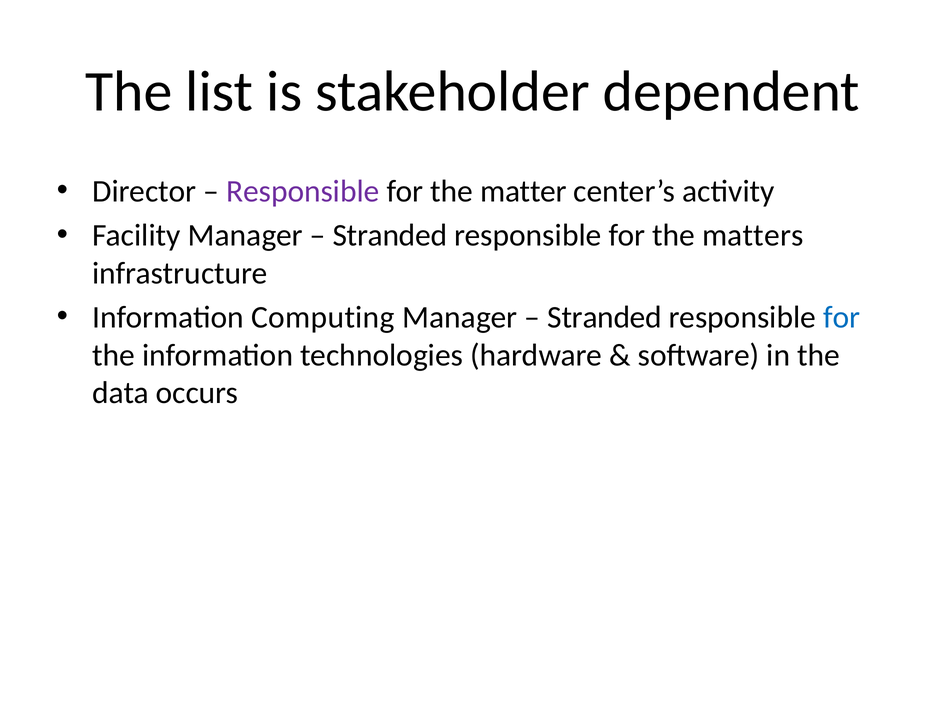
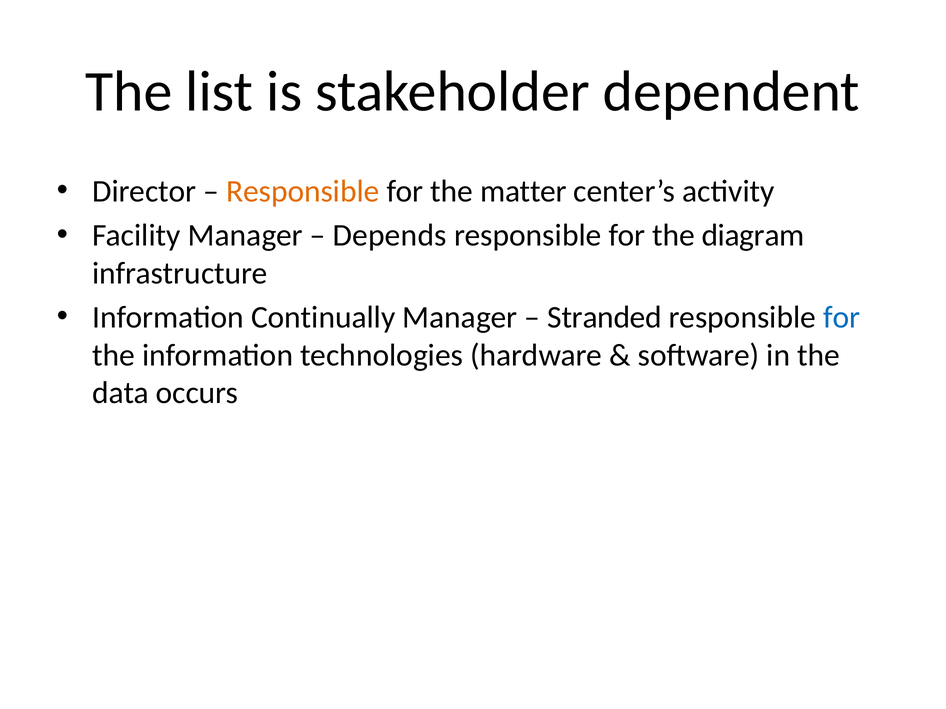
Responsible colour: purple -> orange (303, 191)
Stranded: Stranded -> Depends (390, 236)
matters: matters -> diagram (753, 236)
Computing: Computing -> Continually (323, 318)
